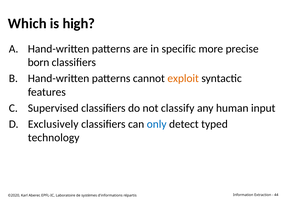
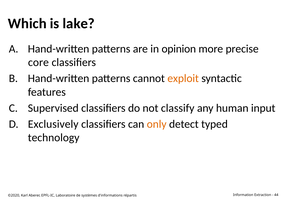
high: high -> lake (79, 24)
specific: specific -> opinion (179, 49)
born: born -> core (38, 62)
only colour: blue -> orange (157, 124)
